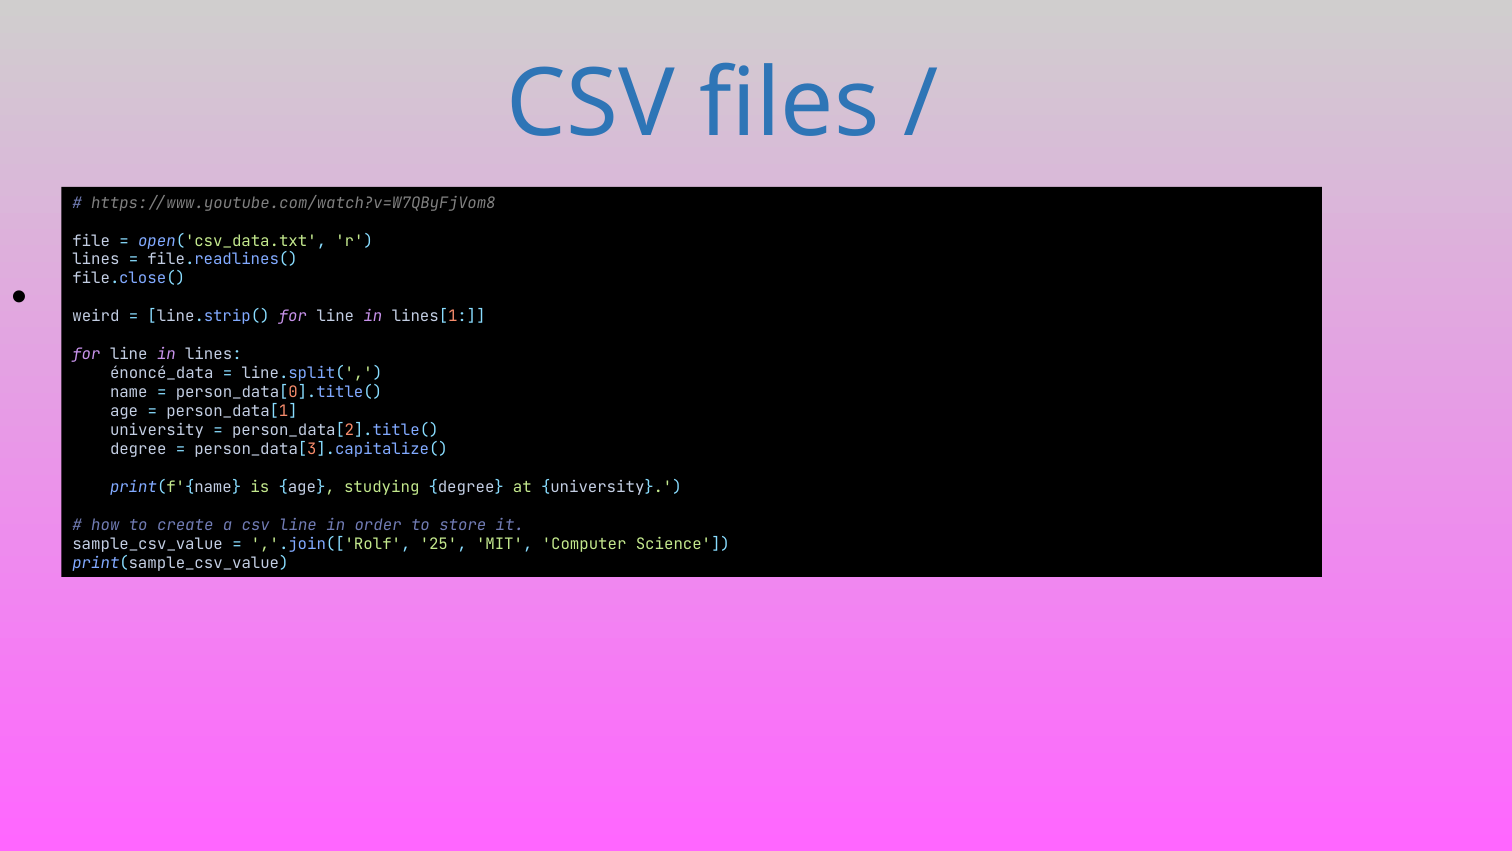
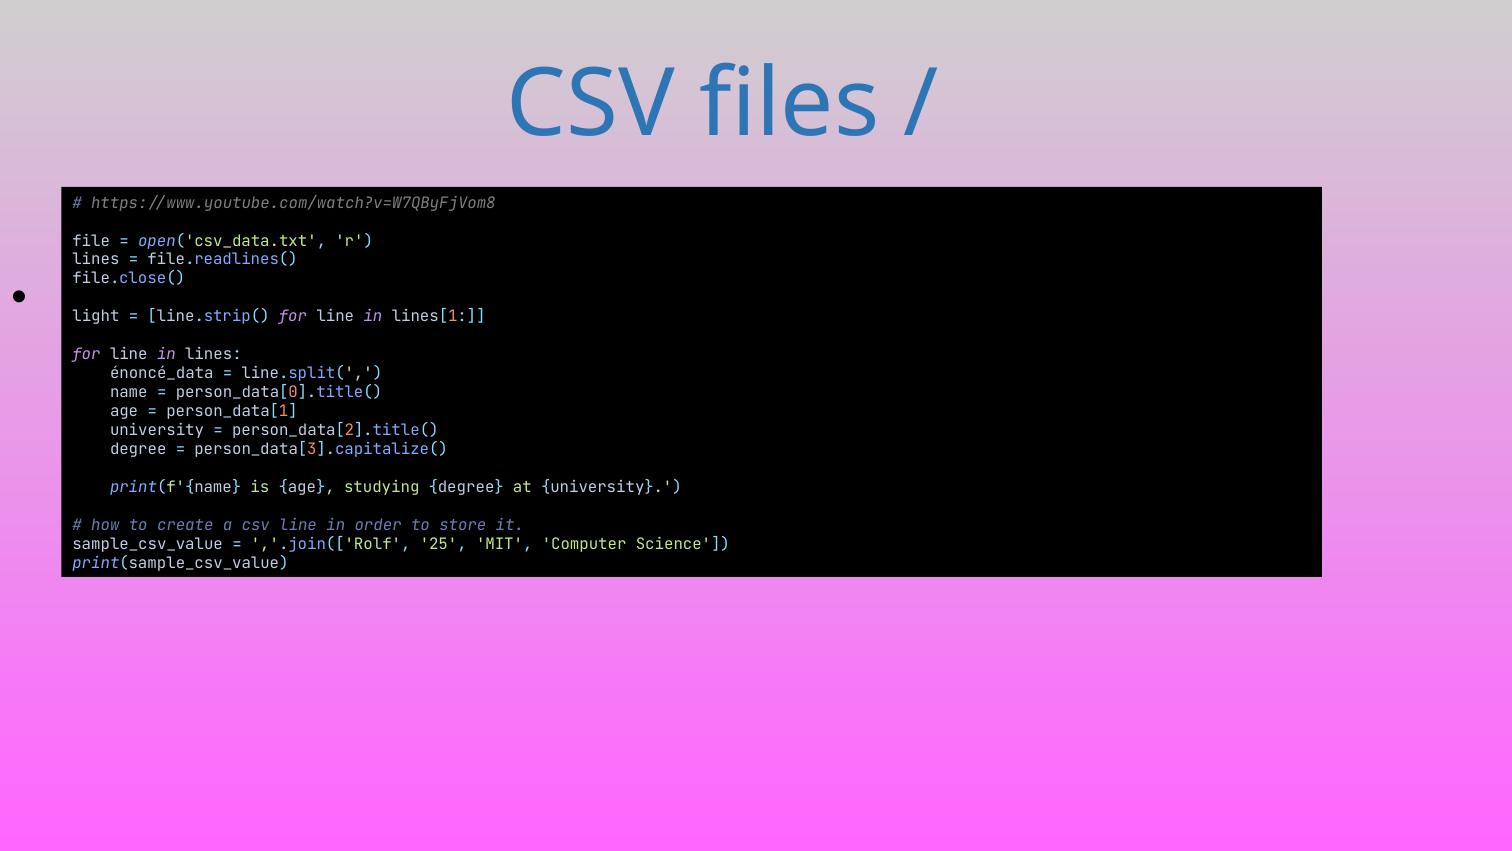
weird: weird -> light (96, 316)
